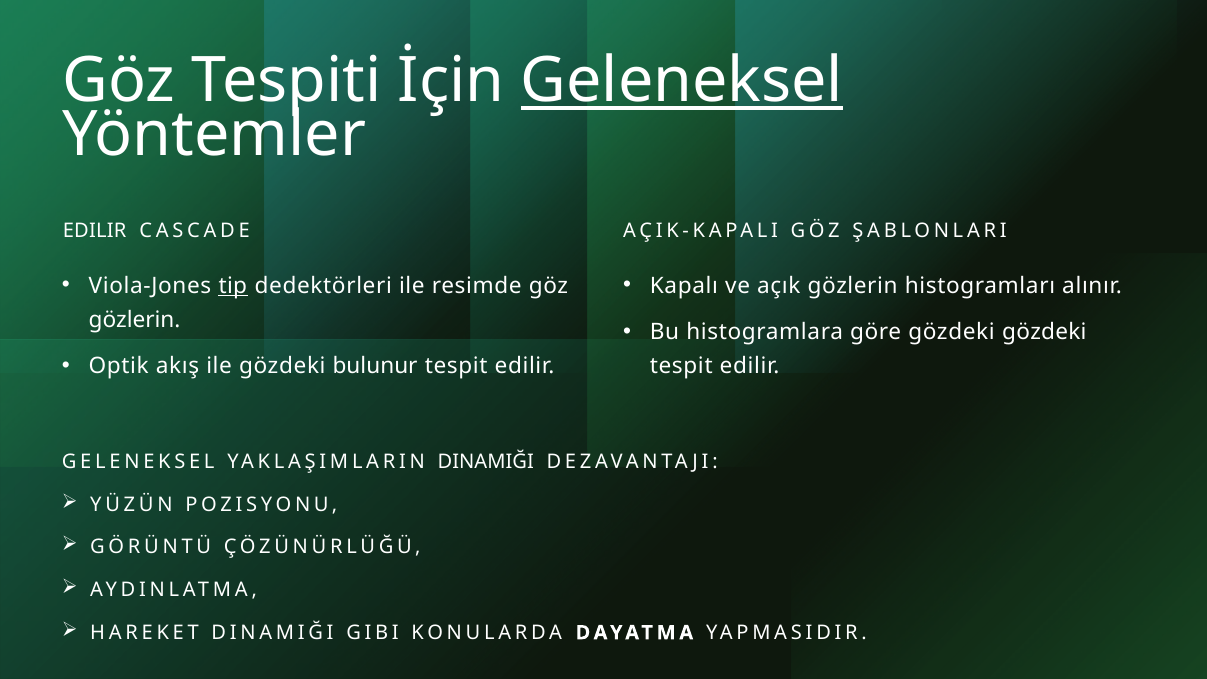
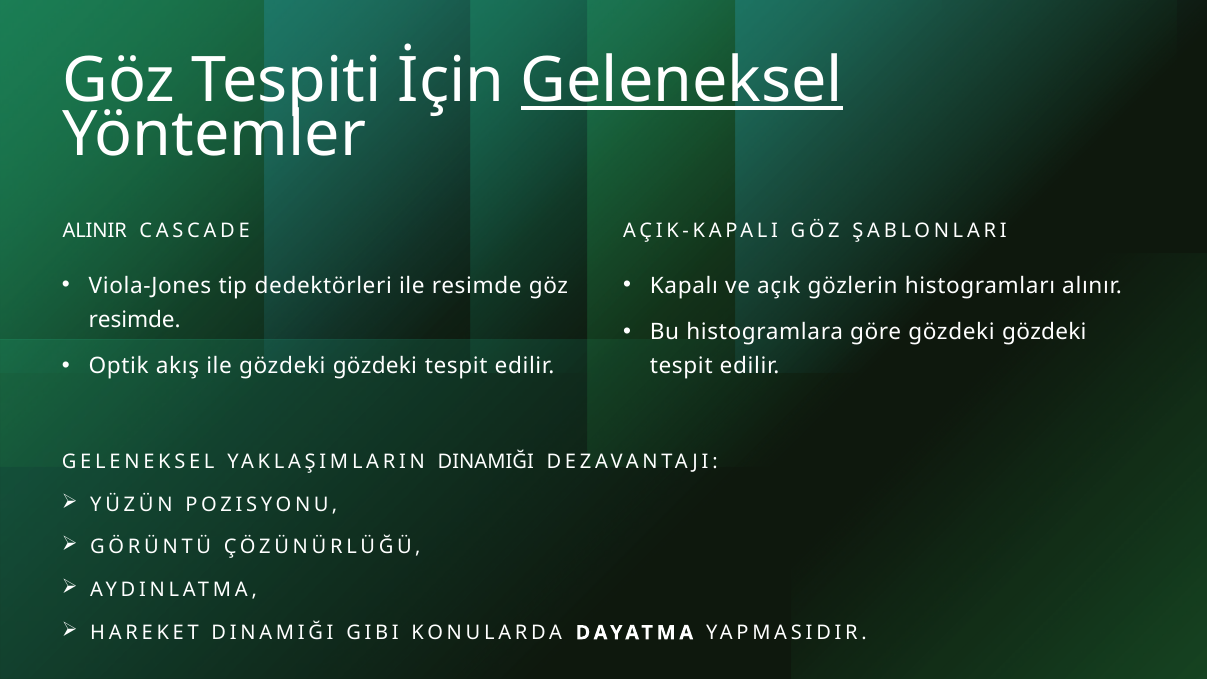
EDILIR: EDILIR -> ALINIR (95, 230)
tip underline: present -> none (233, 286)
gözlerin: gözlerin -> resimde (135, 320)
ile gözdeki bulunur: bulunur -> gözdeki (375, 366)
